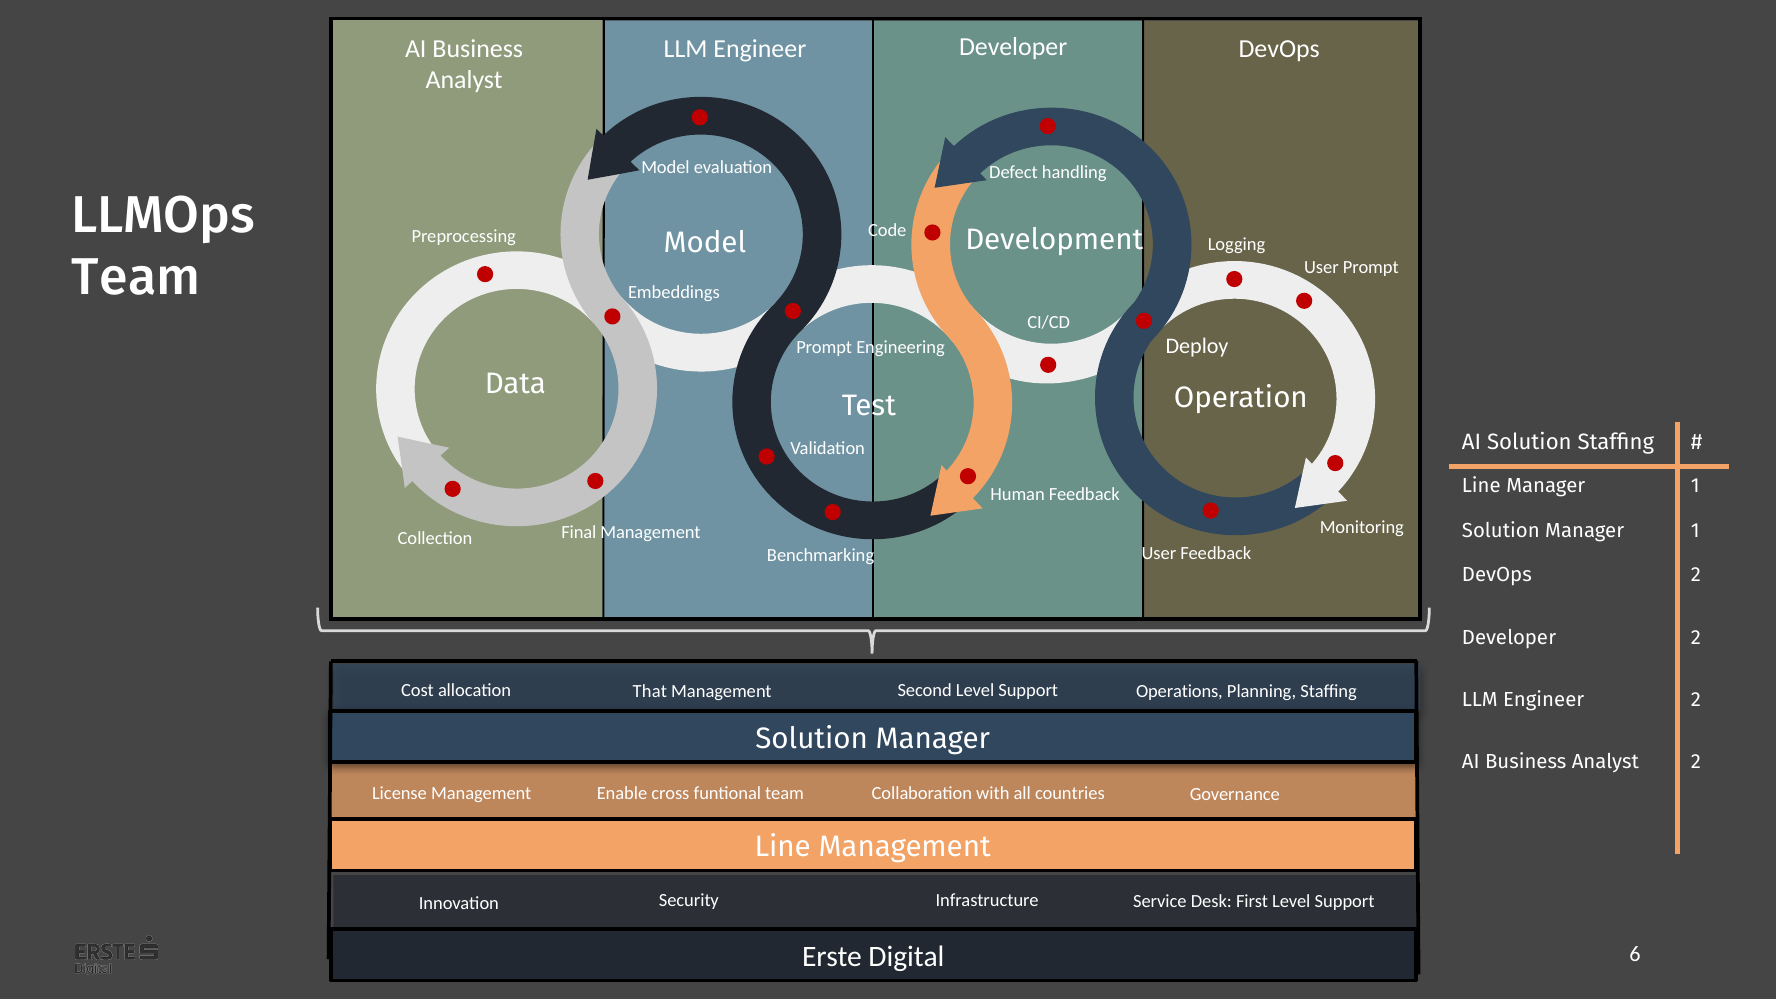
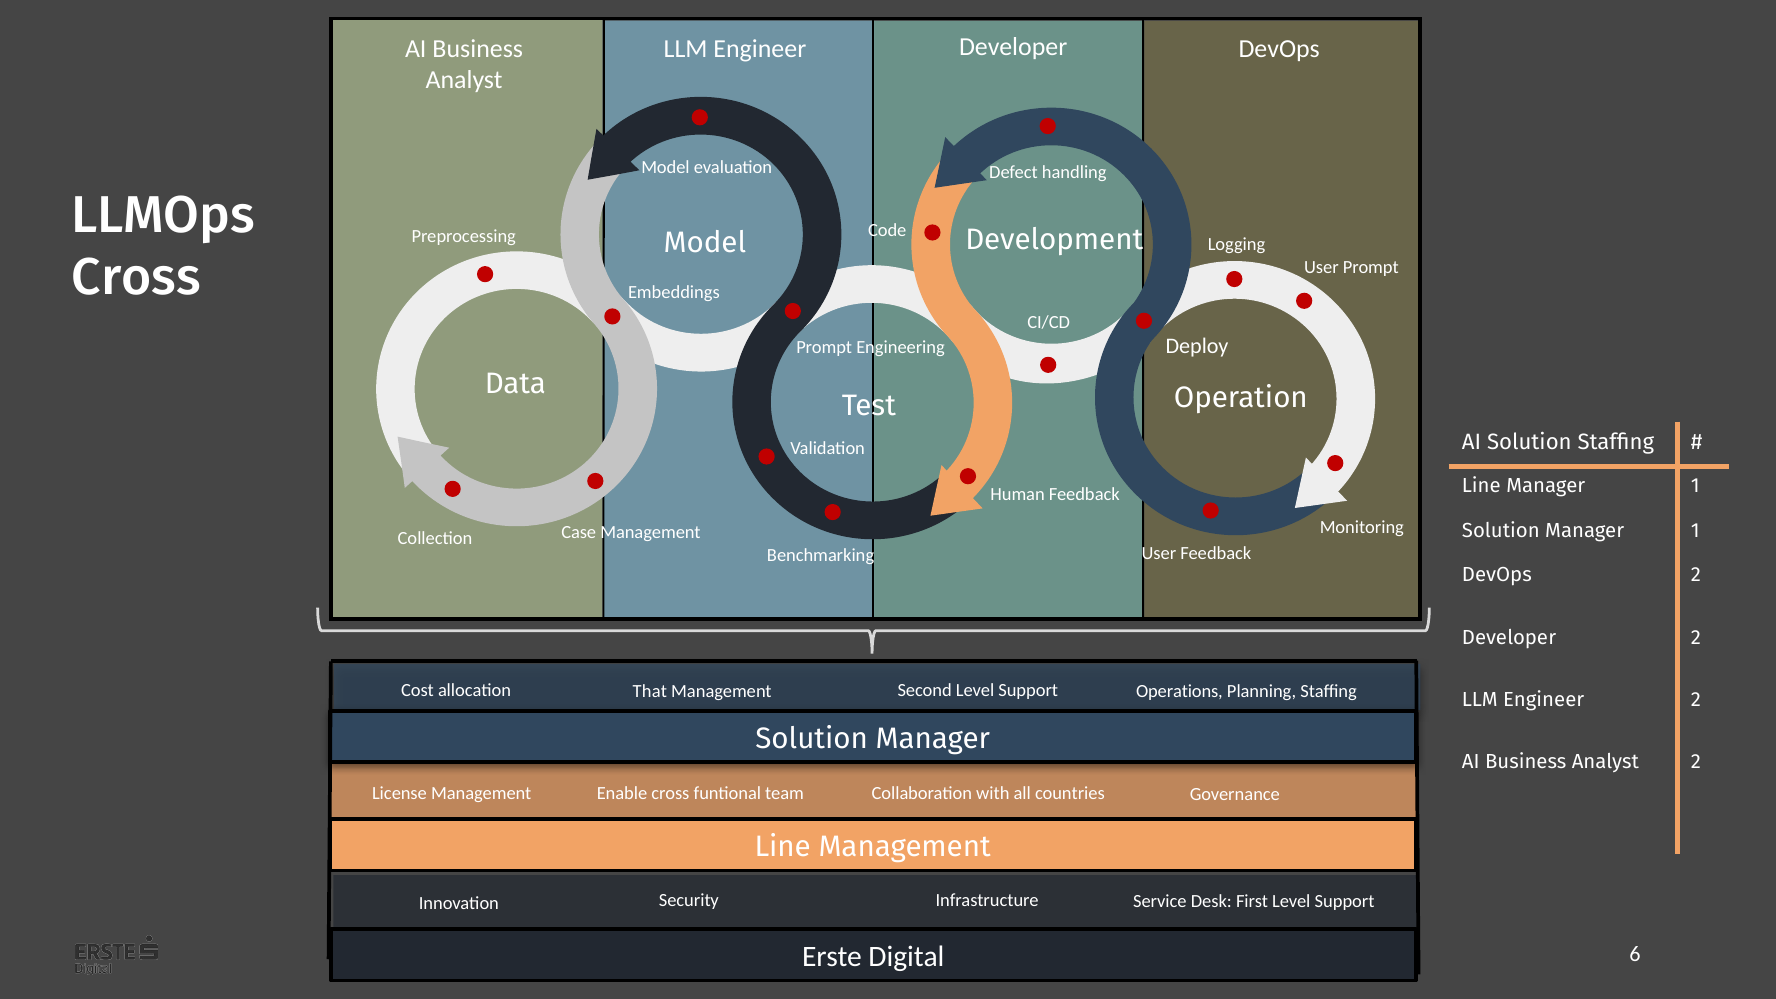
Team: Team -> Cross (136, 277)
Final: Final -> Case (579, 532)
